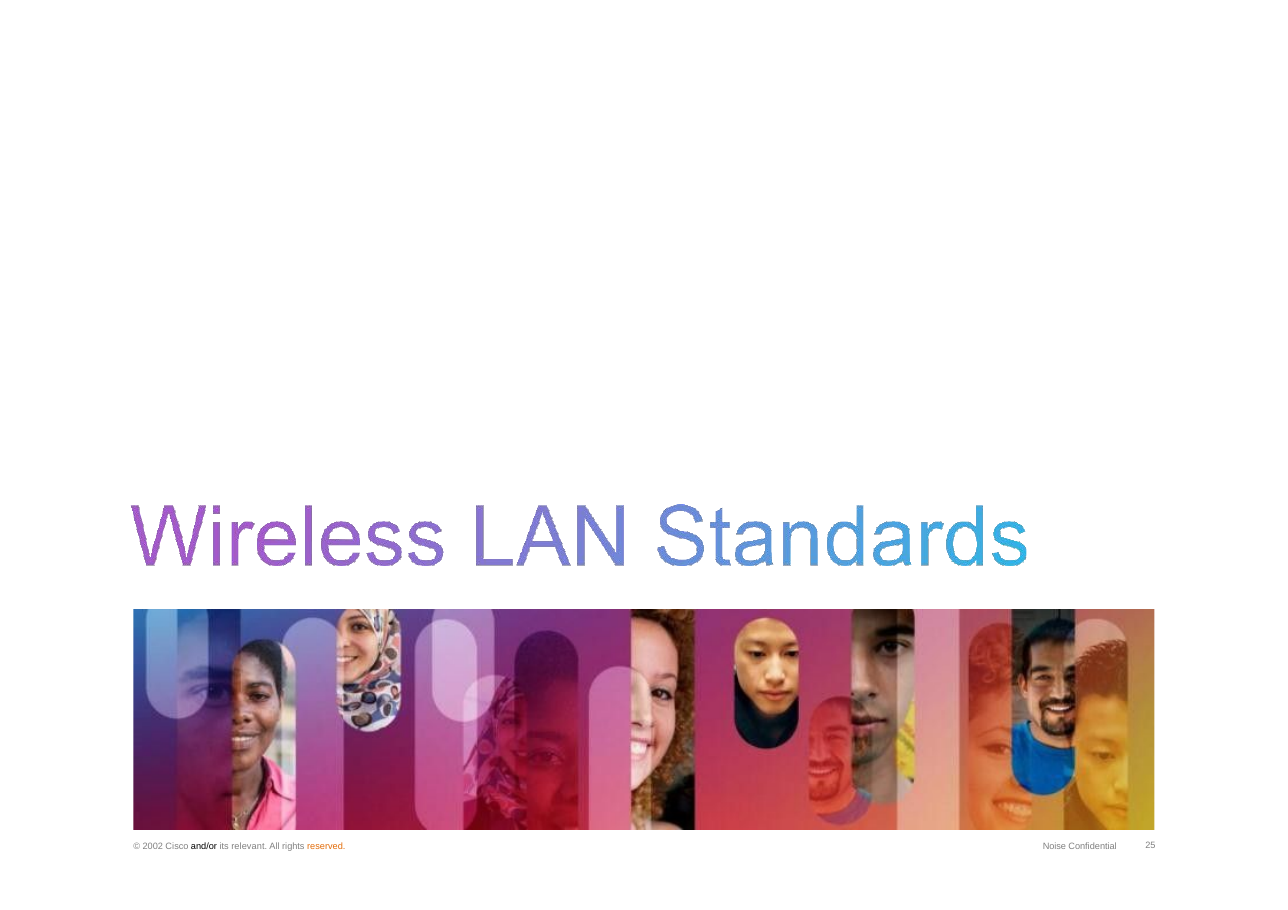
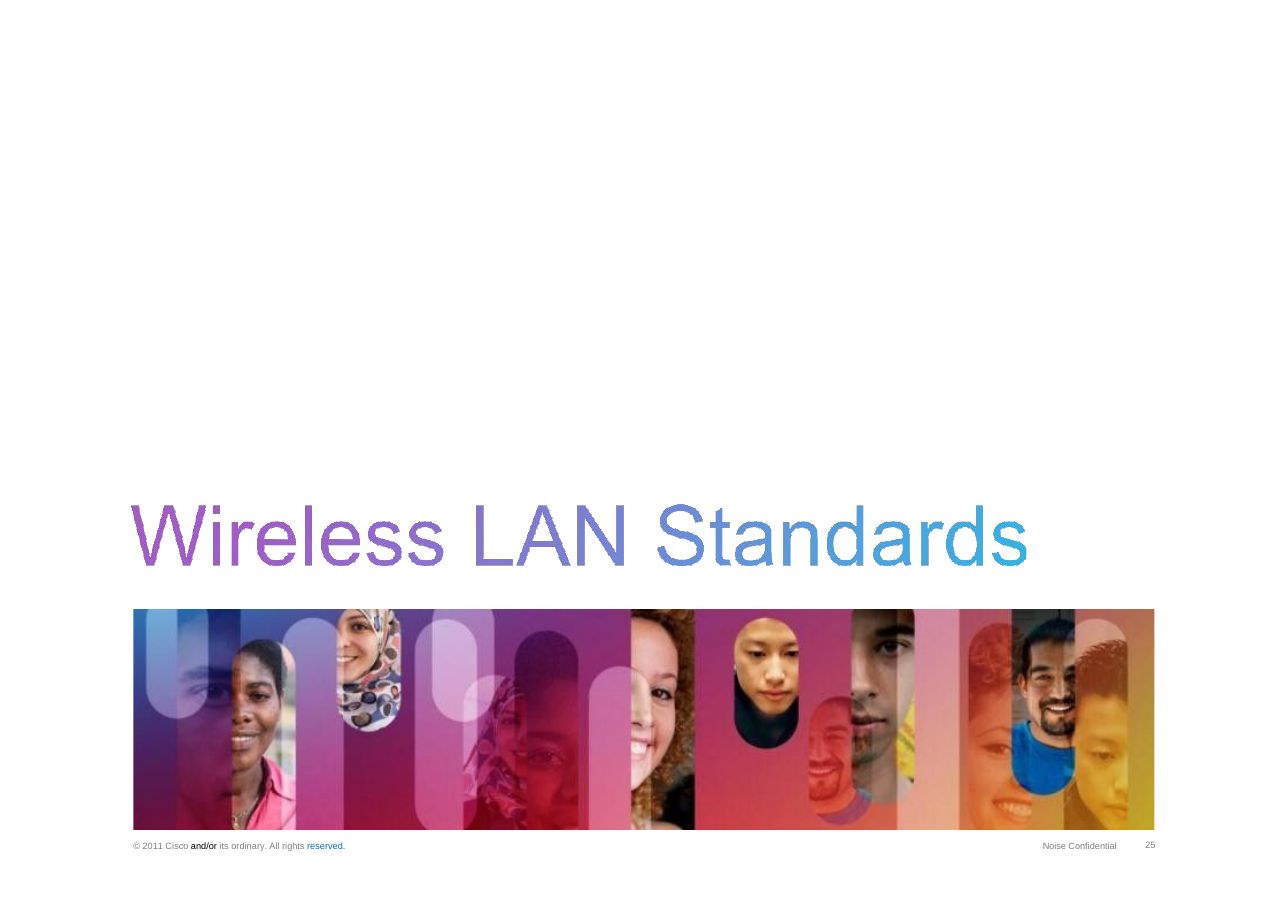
2002: 2002 -> 2011 (153, 847)
relevant: relevant -> ordinary (249, 847)
reserved colour: orange -> blue (326, 847)
